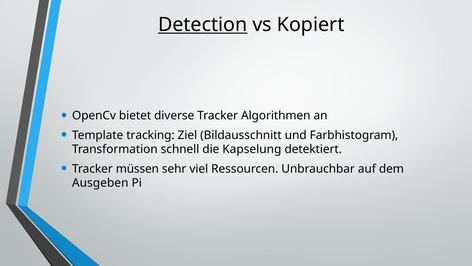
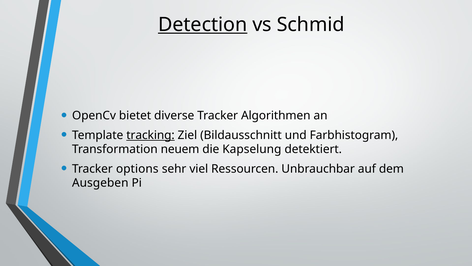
Kopiert: Kopiert -> Schmid (311, 25)
tracking underline: none -> present (150, 135)
schnell: schnell -> neuem (180, 149)
müssen: müssen -> options (137, 169)
